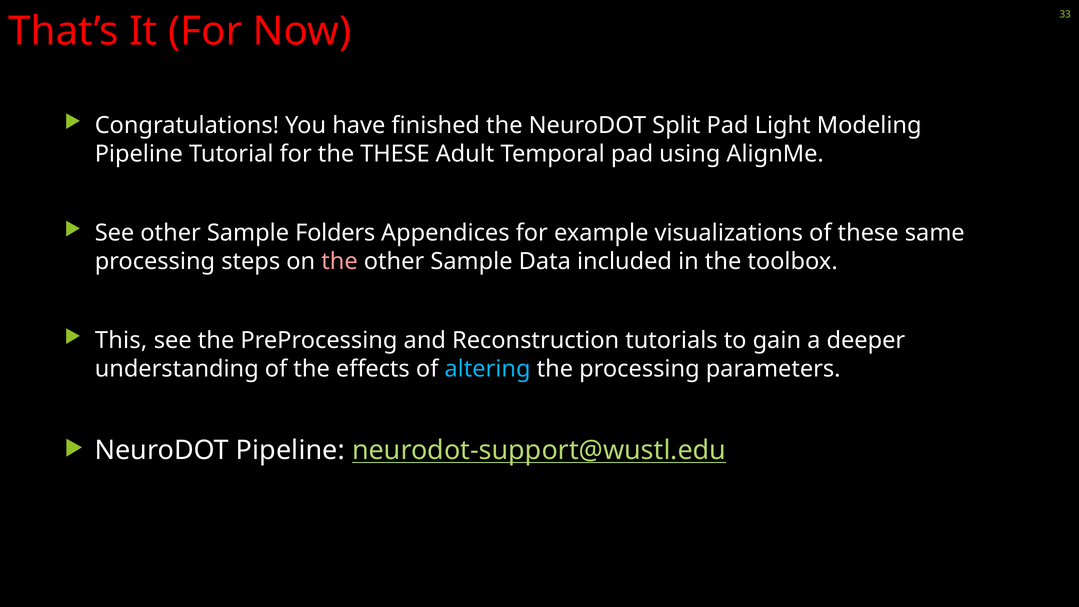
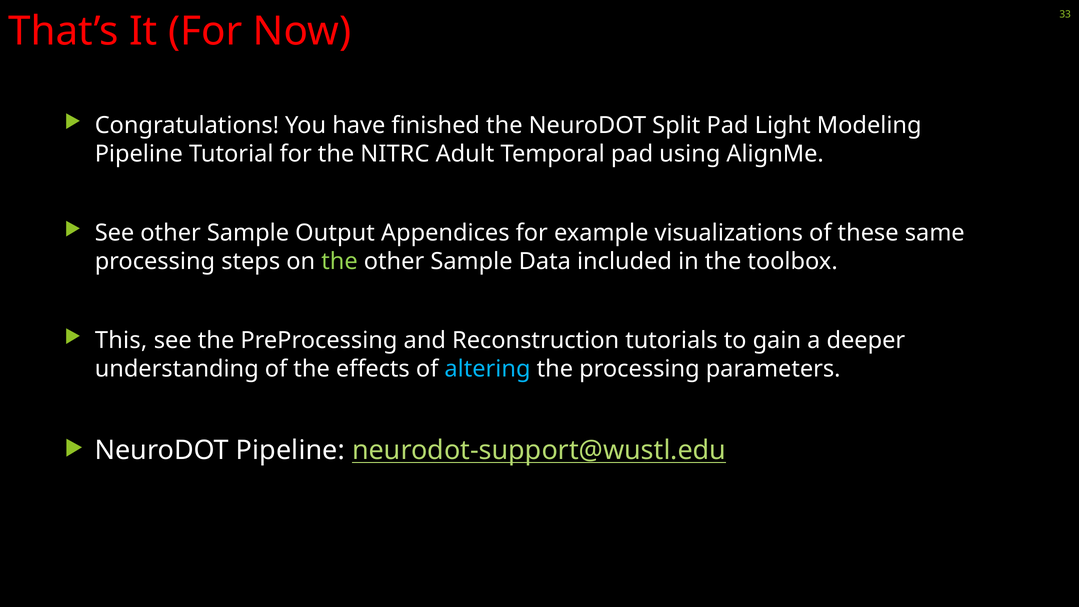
the THESE: THESE -> NITRC (395, 154)
Folders: Folders -> Output (335, 233)
the colour: pink -> light green (340, 261)
